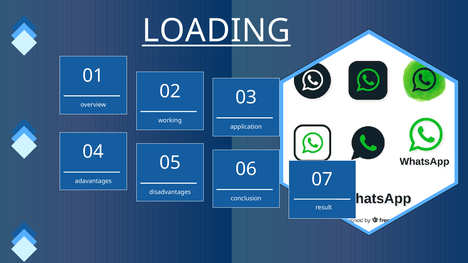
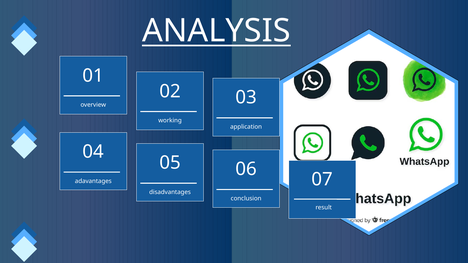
LOADING: LOADING -> ANALYSIS (216, 31)
